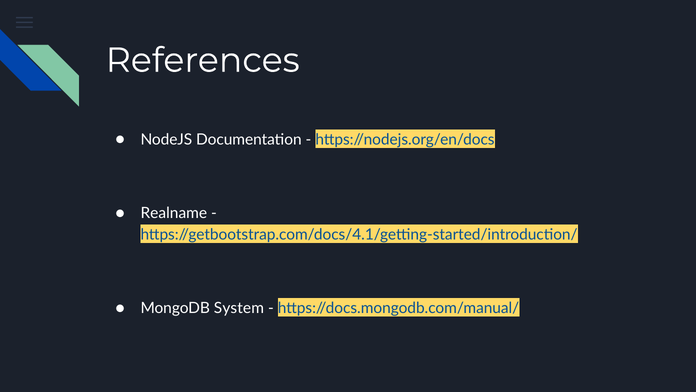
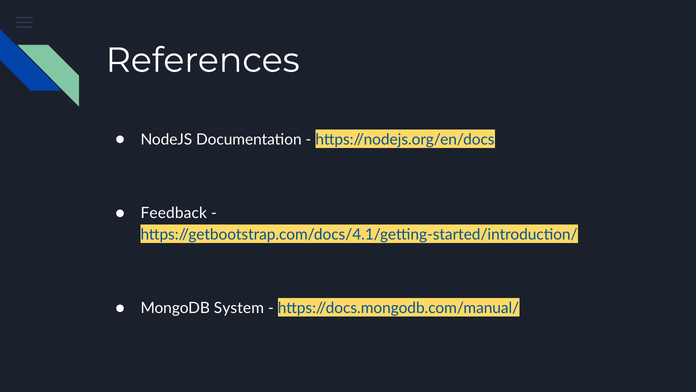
Realname: Realname -> Feedback (174, 213)
